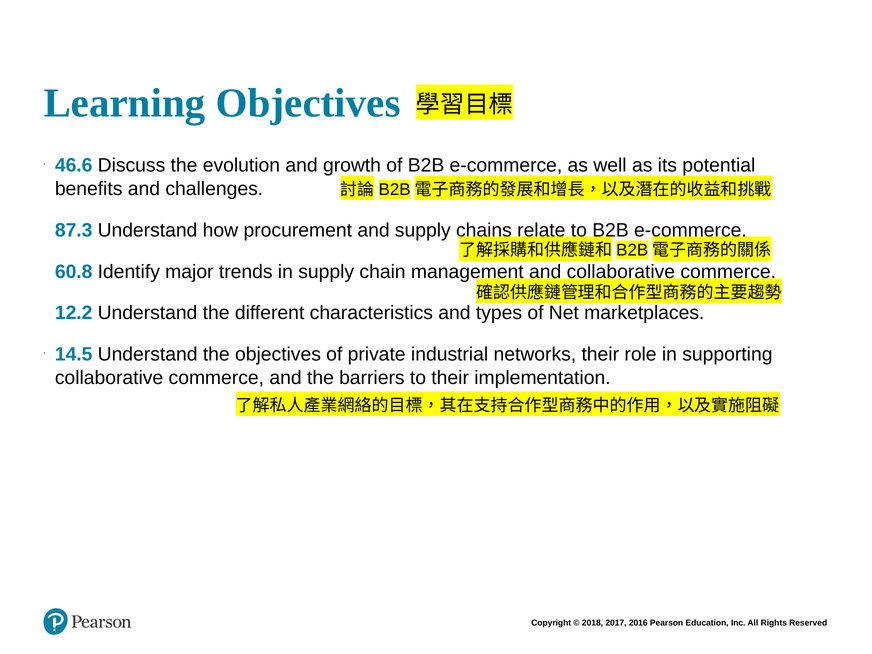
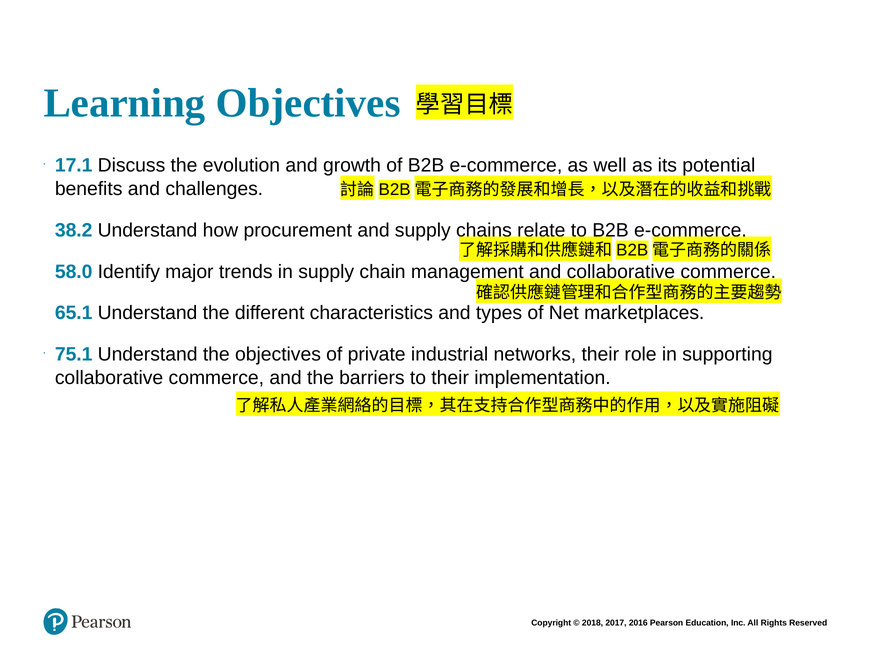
46.6: 46.6 -> 17.1 (74, 166)
87.3: 87.3 -> 38.2 (74, 230)
60.8: 60.8 -> 58.0 (74, 272)
12.2: 12.2 -> 65.1 (74, 313)
14.5: 14.5 -> 75.1 (74, 354)
